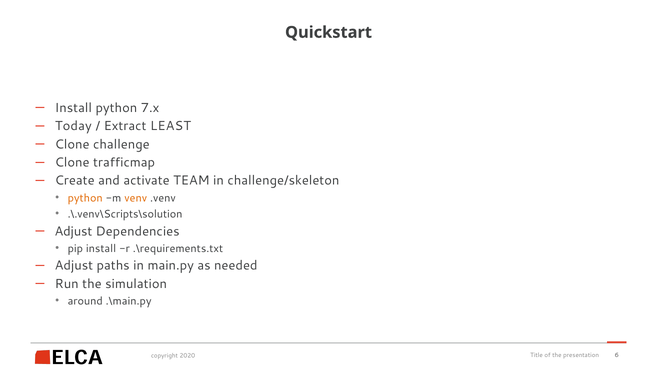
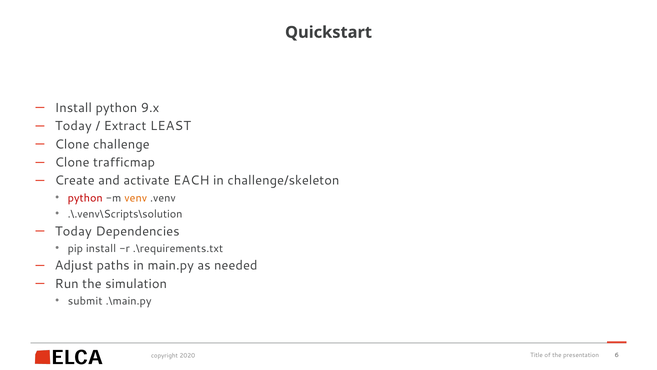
7.x: 7.x -> 9.x (150, 108)
TEAM: TEAM -> EACH (191, 180)
python colour: orange -> red (85, 198)
Adjust: Adjust -> Today (73, 231)
around: around -> submit (85, 301)
